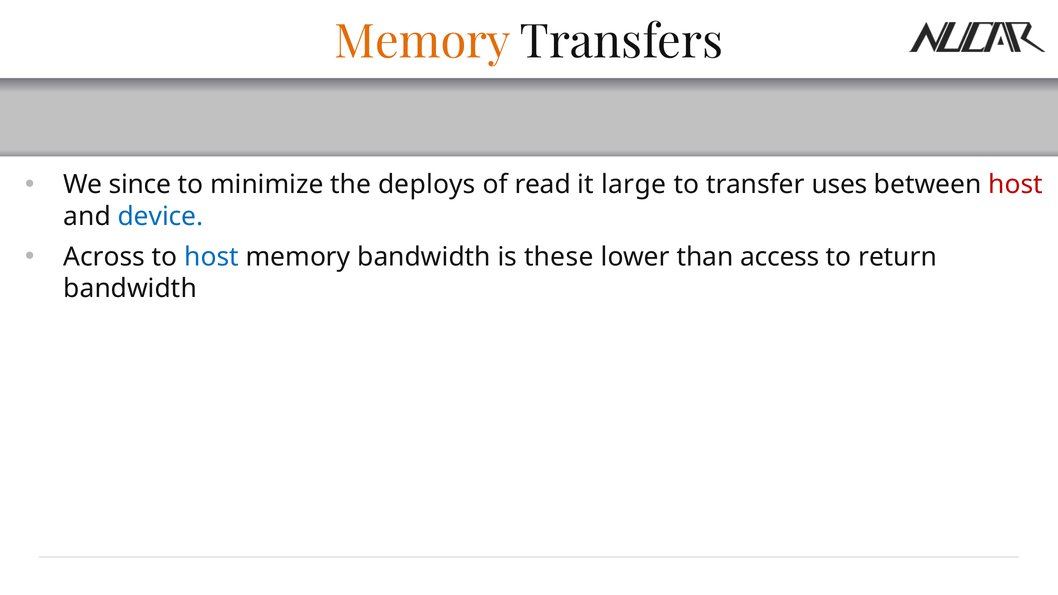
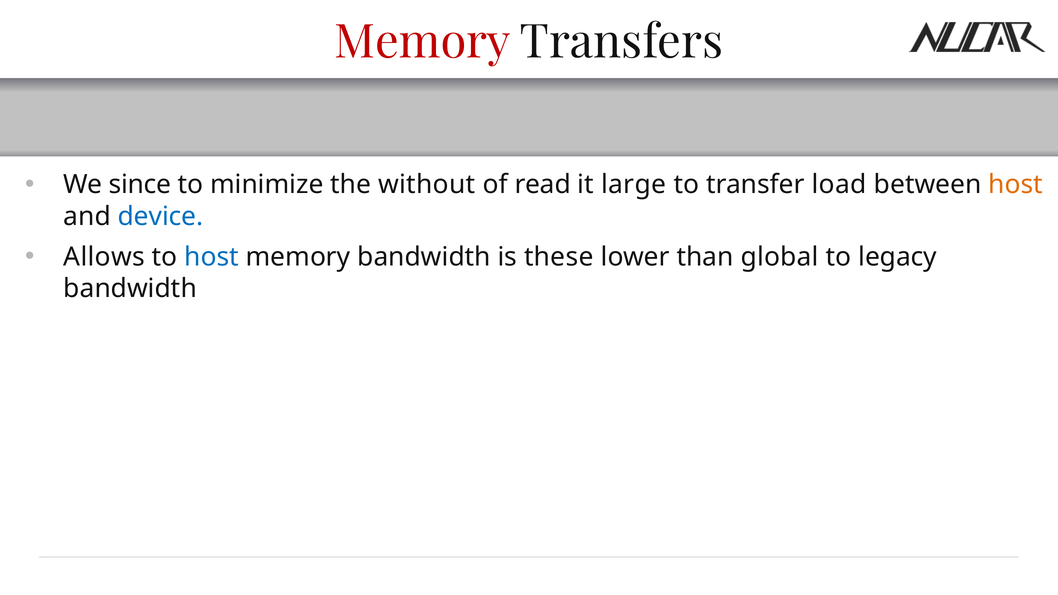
Memory colour: orange -> red (423, 42)
deploys: deploys -> without (427, 185)
uses: uses -> load (839, 185)
host colour: red -> orange (1016, 185)
Across: Across -> Allows (104, 257)
access: access -> global (780, 257)
return: return -> legacy (898, 257)
